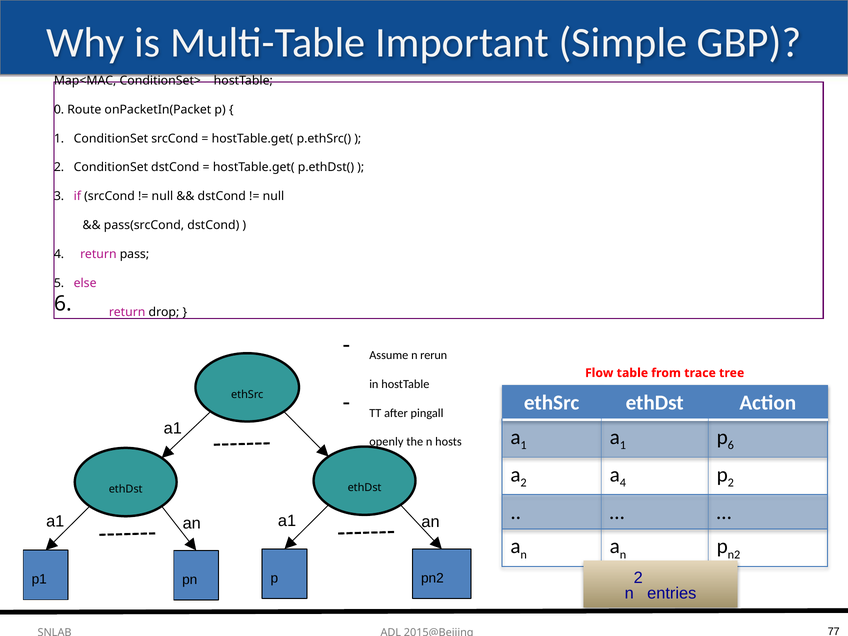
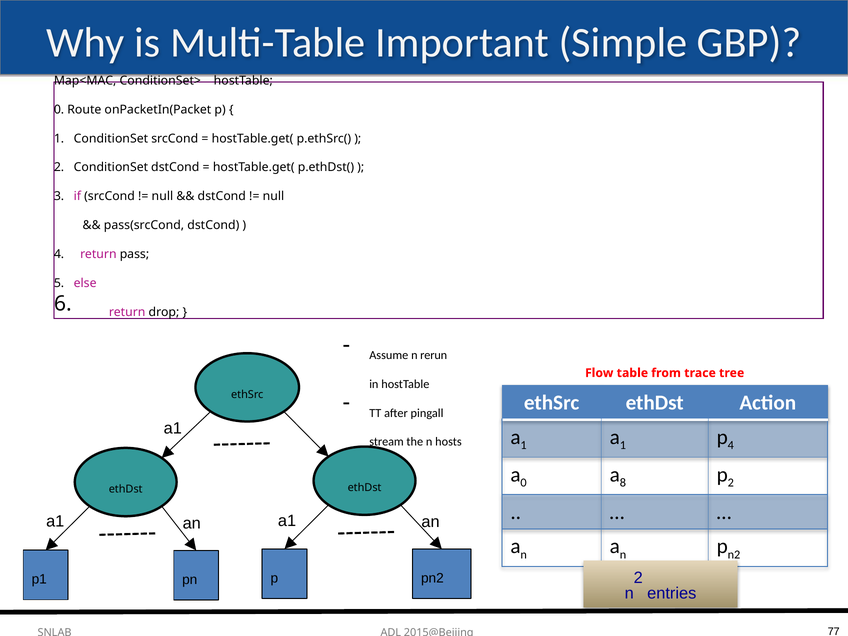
p 6: 6 -> 4 (731, 445)
openly: openly -> stream (386, 442)
2: 2 -> 0 (524, 483)
4: 4 -> 8 (623, 483)
